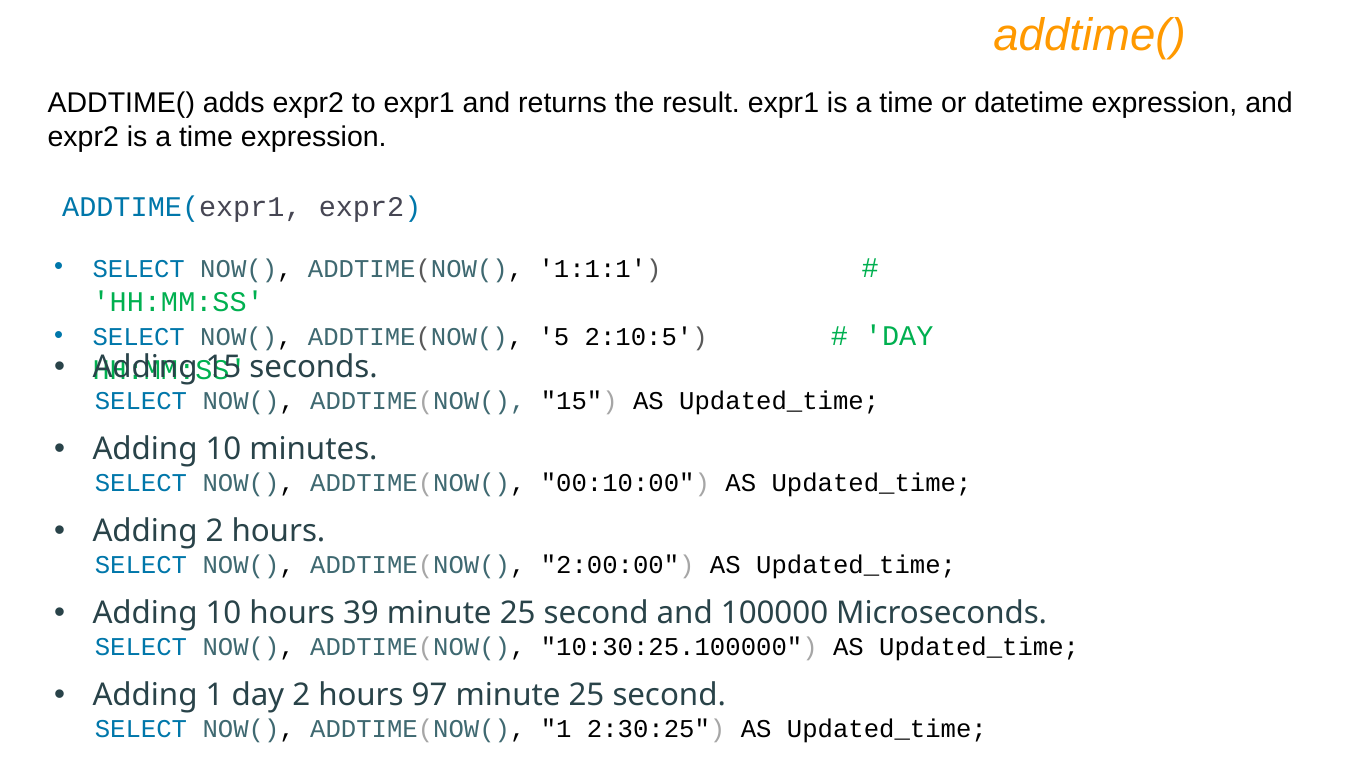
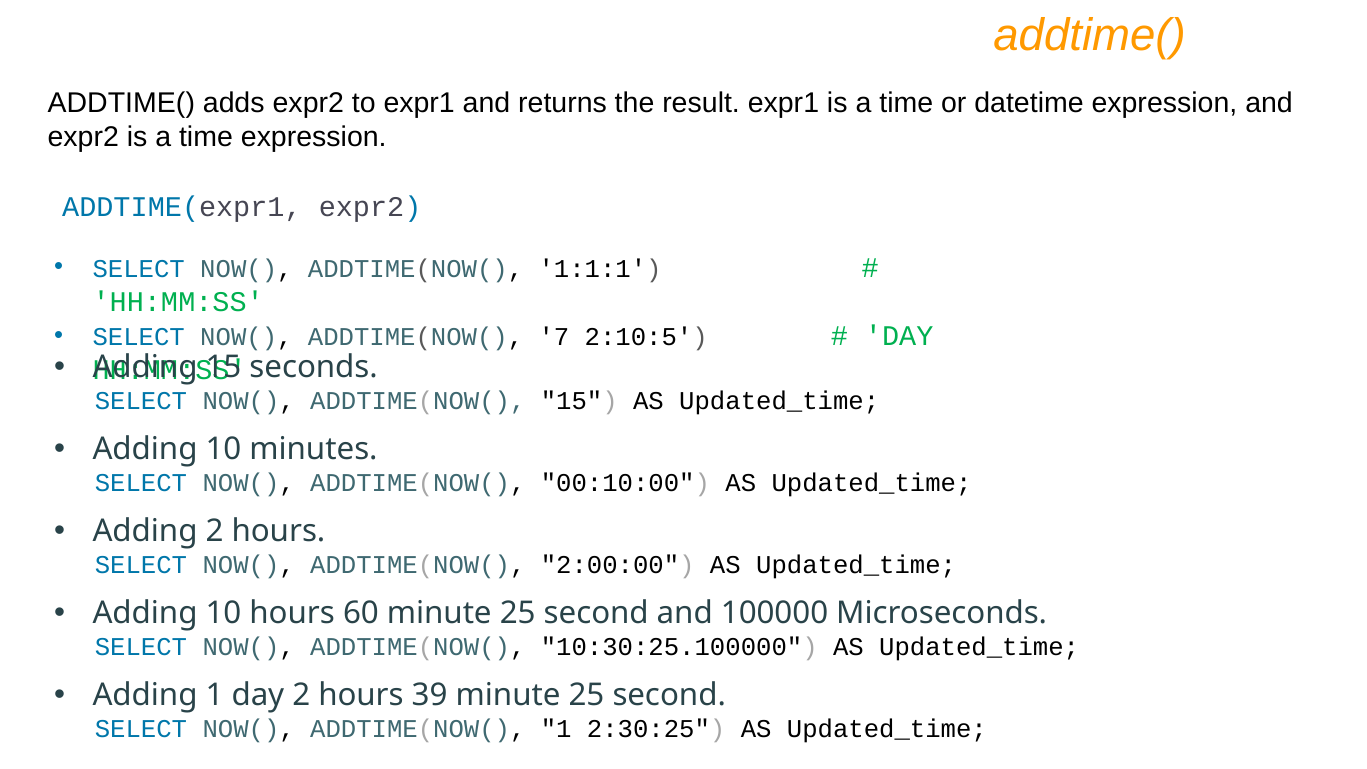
5: 5 -> 7 (554, 337)
39: 39 -> 60 (361, 613)
97: 97 -> 39 (430, 695)
